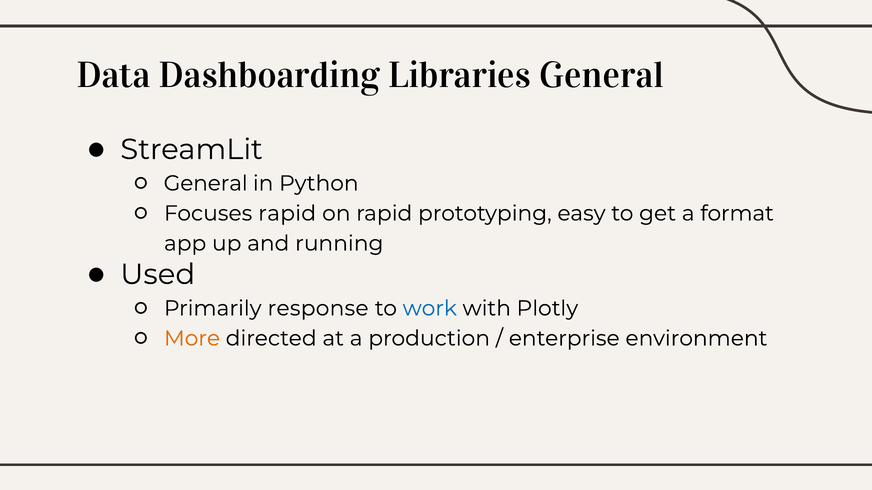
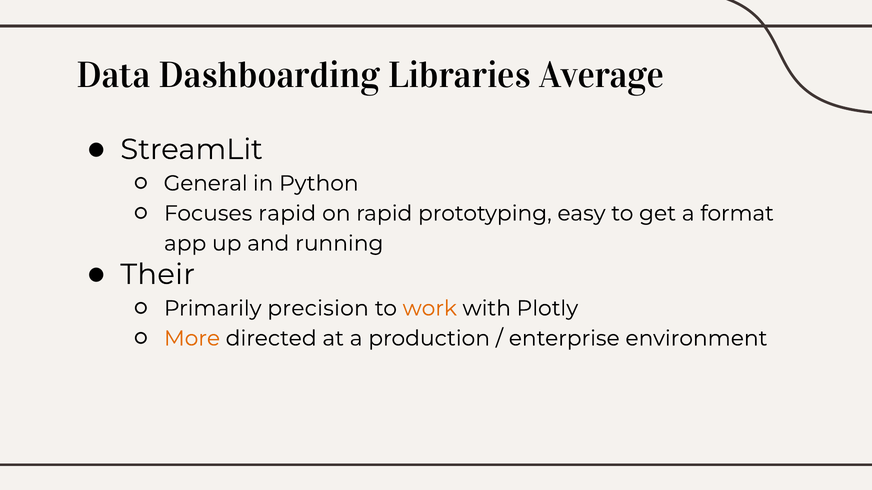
Libraries General: General -> Average (602, 75)
Used: Used -> Their (158, 275)
response: response -> precision (318, 309)
work colour: blue -> orange (430, 309)
